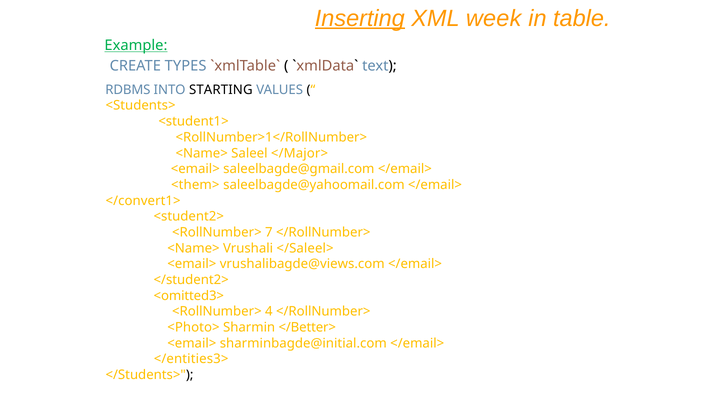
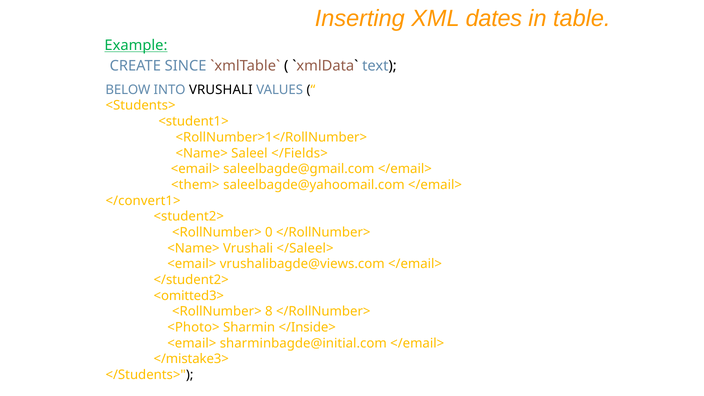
Inserting underline: present -> none (360, 18)
week: week -> dates (494, 18)
TYPES: TYPES -> SINCE (186, 66)
RDBMS: RDBMS -> BELOW (128, 90)
INTO STARTING: STARTING -> VRUSHALI (221, 90)
</Major>: </Major> -> </Fields> (300, 153)
7: 7 -> 0 (269, 232)
4: 4 -> 8 (269, 312)
</Better>: </Better> -> </Inside> (307, 327)
</entities3>: </entities3> -> </mistake3> (191, 359)
